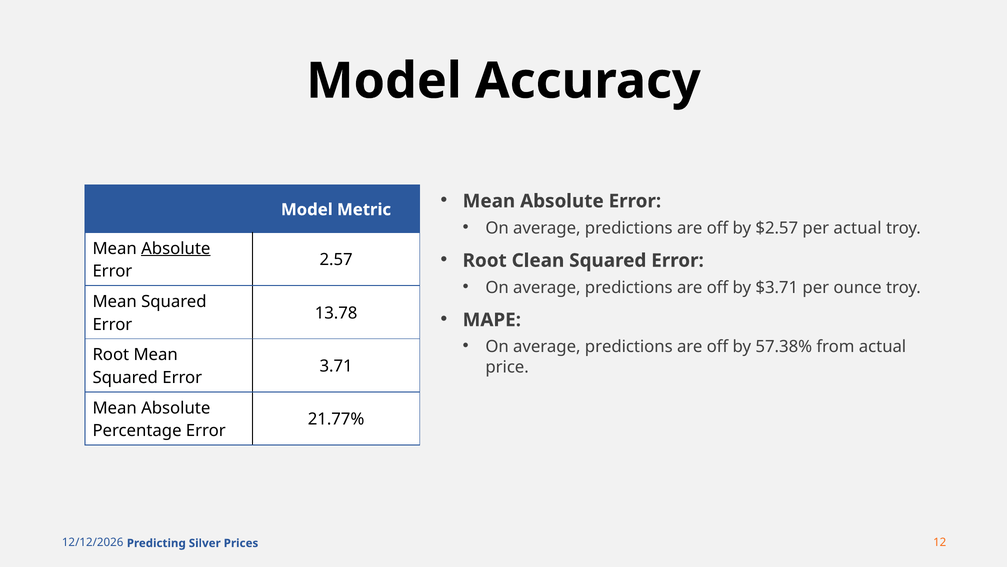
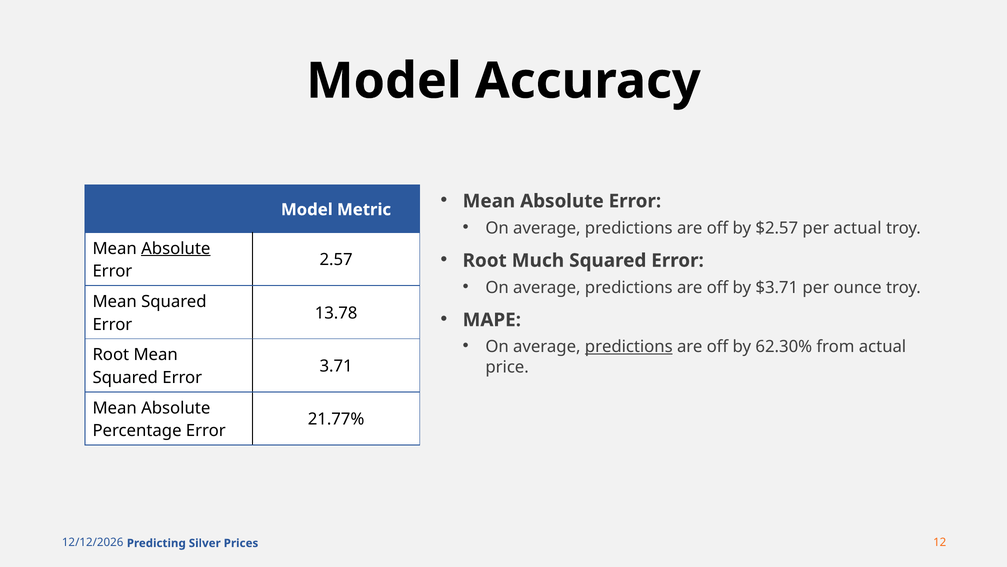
Clean: Clean -> Much (538, 260)
predictions underline: none -> present (629, 347)
57.38%: 57.38% -> 62.30% (784, 347)
